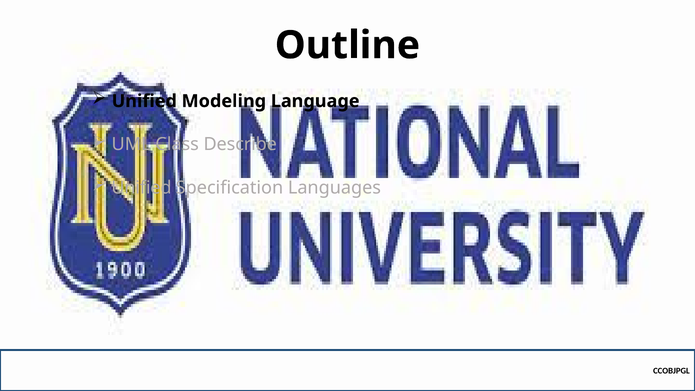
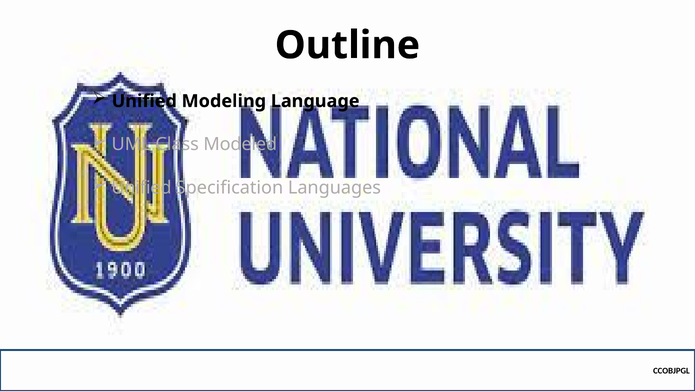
Describe: Describe -> Modeled (240, 144)
